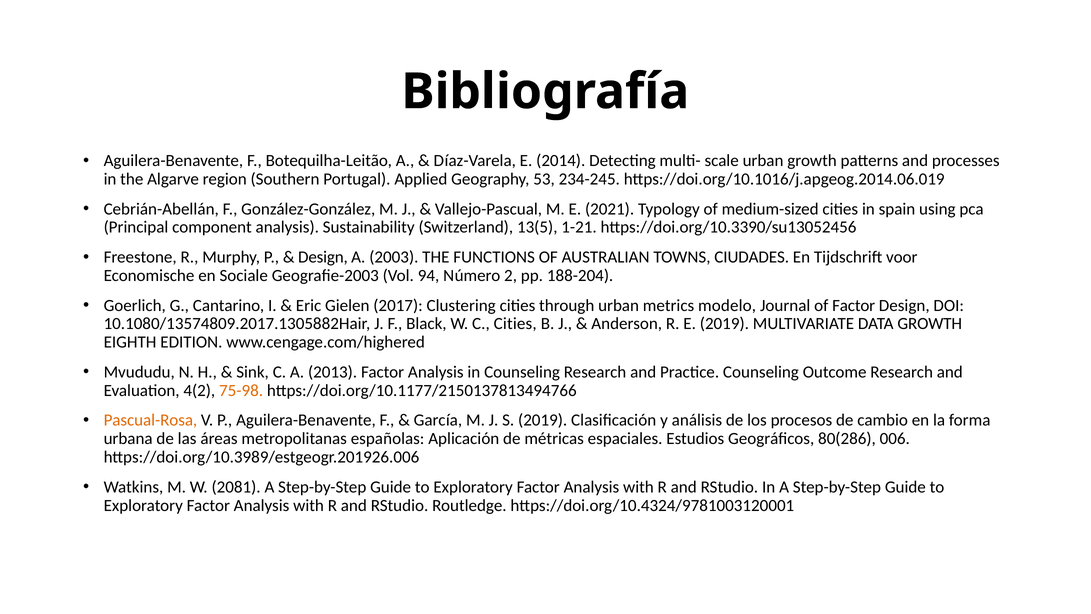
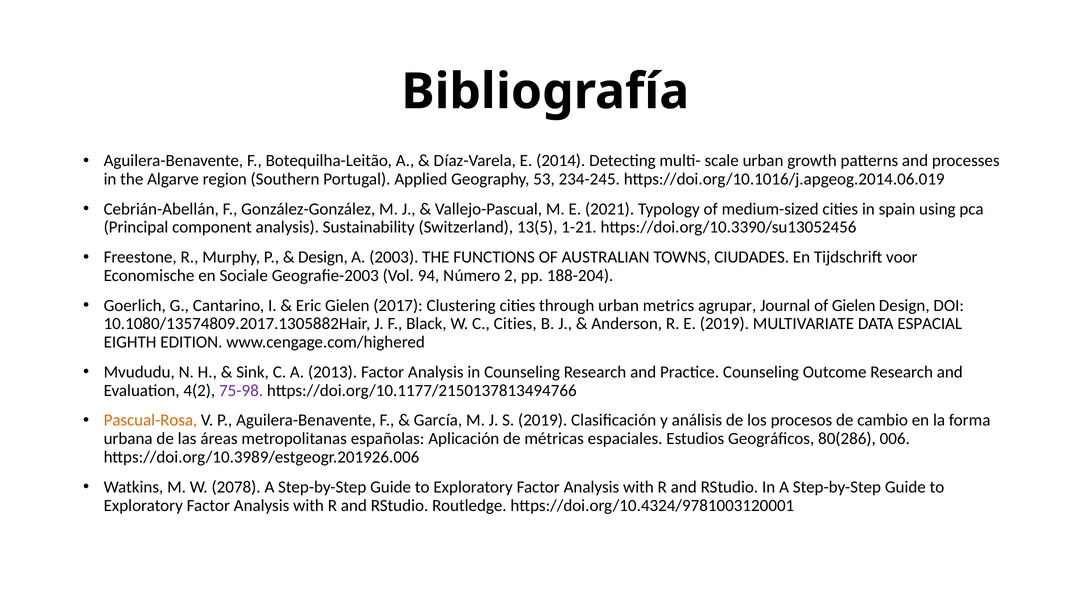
modelo: modelo -> agrupar (727, 305)
of Factor: Factor -> Gielen (854, 305)
DATA GROWTH: GROWTH -> ESPACIAL (930, 324)
75-98 colour: orange -> purple (241, 390)
2081: 2081 -> 2078 (236, 487)
